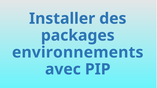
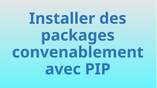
environnements: environnements -> convenablement (78, 53)
